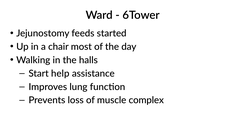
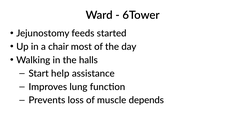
complex: complex -> depends (146, 101)
